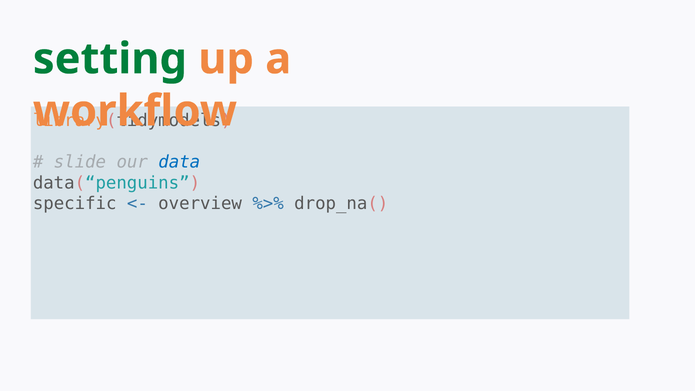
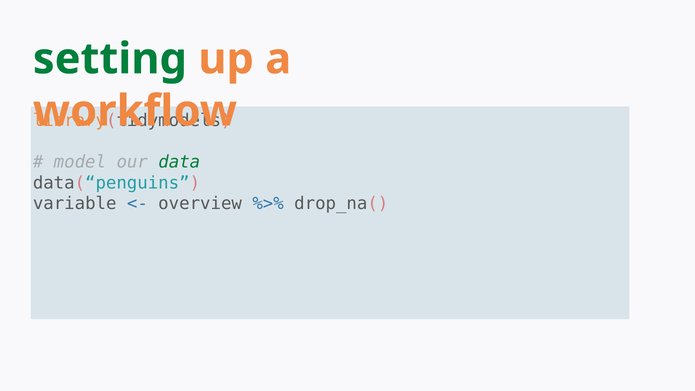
slide: slide -> model (80, 162)
data colour: blue -> green (179, 162)
specific: specific -> variable (75, 204)
